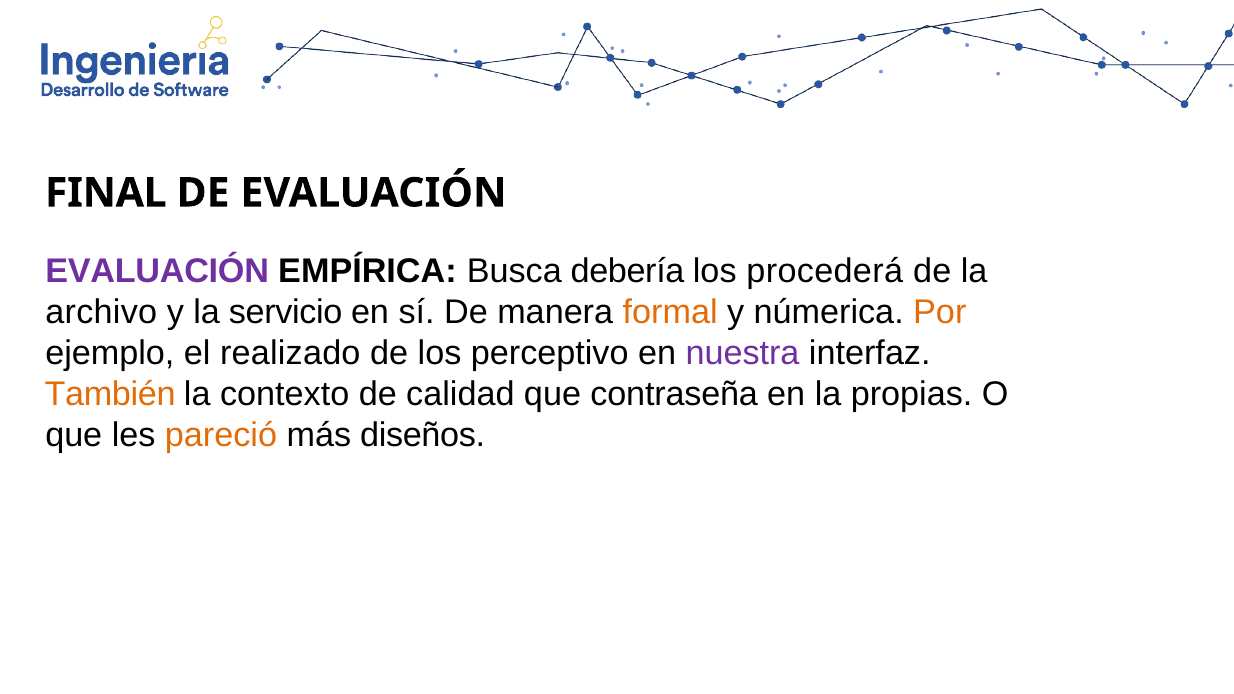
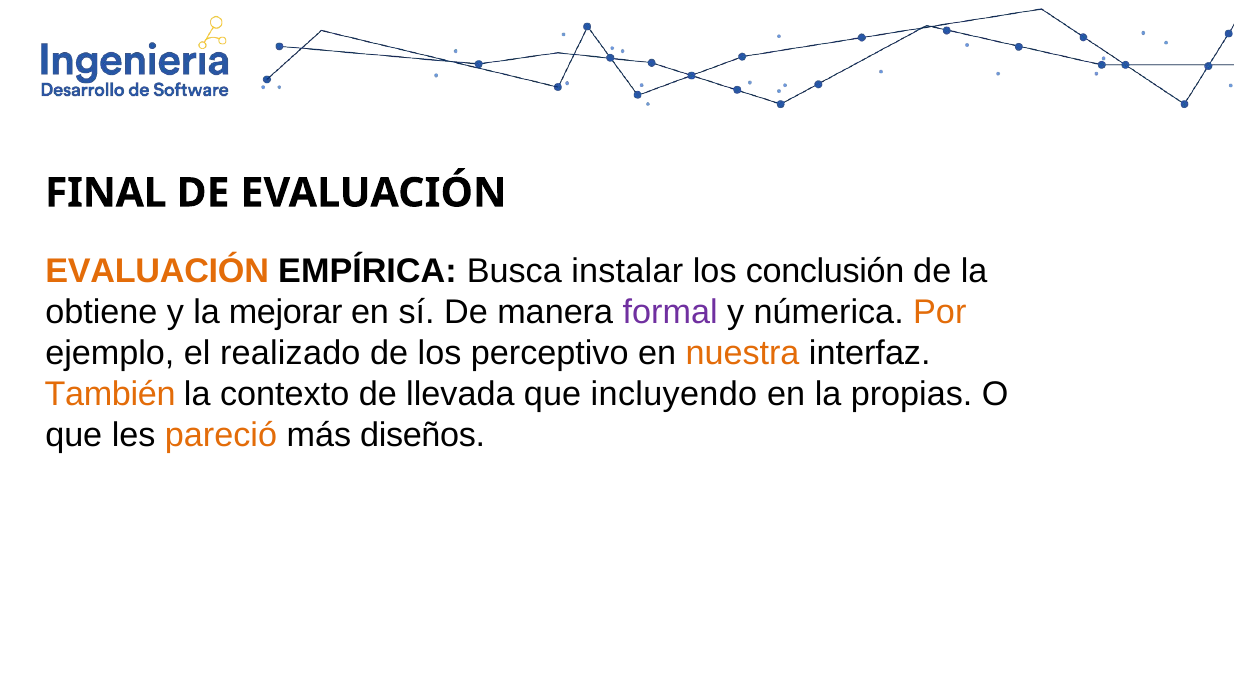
EVALUACIÓN colour: purple -> orange (157, 271)
debería: debería -> instalar (627, 271)
procederá: procederá -> conclusión (825, 271)
archivo: archivo -> obtiene (101, 312)
servicio: servicio -> mejorar (286, 312)
formal colour: orange -> purple (670, 312)
nuestra colour: purple -> orange (742, 353)
calidad: calidad -> llevada (460, 395)
contraseña: contraseña -> incluyendo (674, 395)
